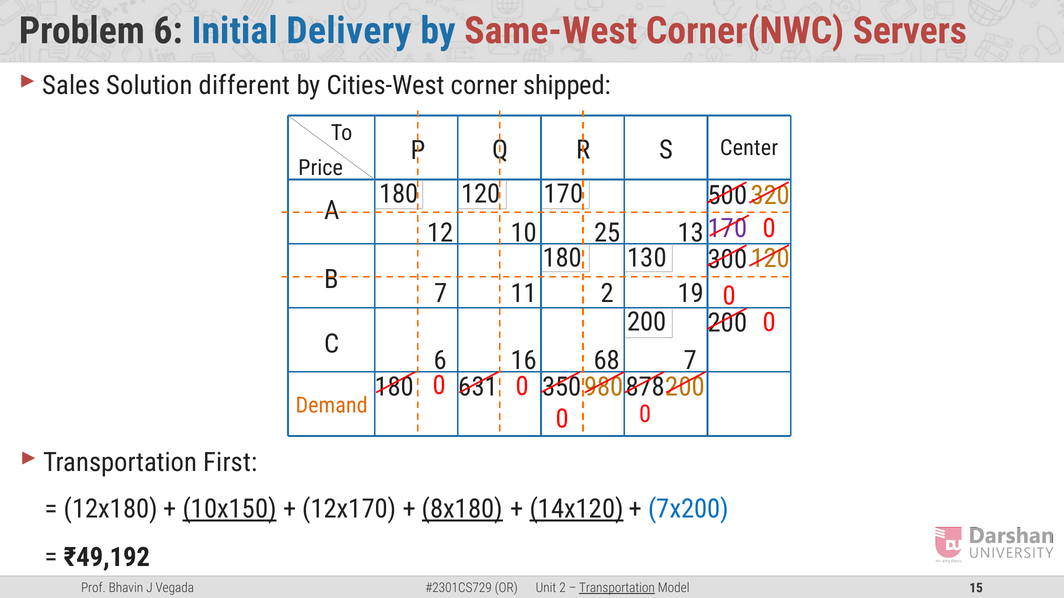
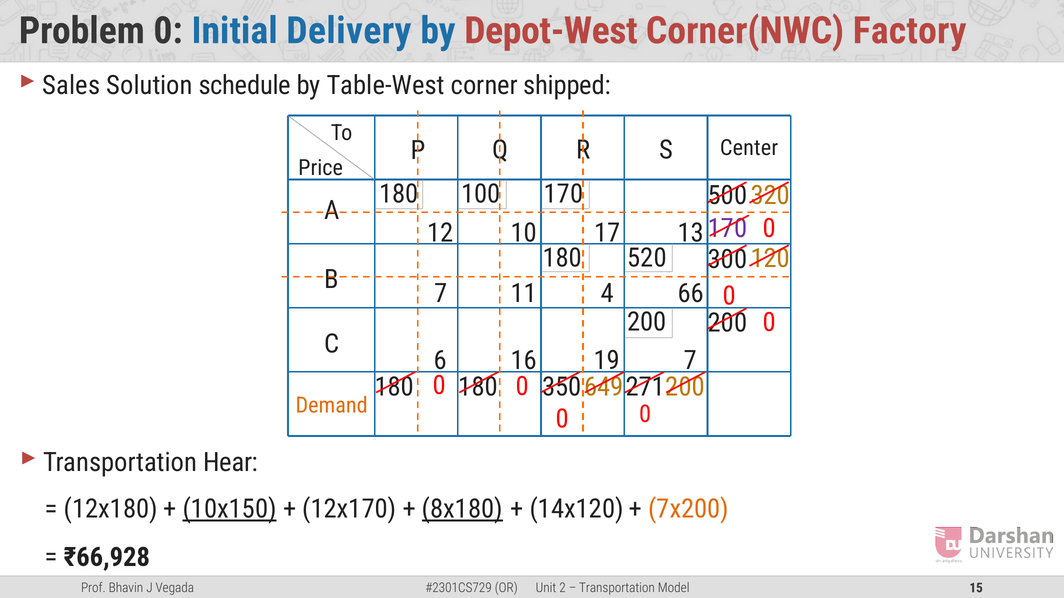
Problem 6: 6 -> 0 (168, 31)
Same-West: Same-West -> Depot-West (551, 31)
Servers: Servers -> Factory (910, 31)
different: different -> schedule (245, 86)
Cities-West: Cities-West -> Table-West (386, 86)
180 120: 120 -> 100 (481, 194)
25: 25 -> 17 (607, 233)
130: 130 -> 520 (647, 258)
11 2: 2 -> 4 (607, 294)
19: 19 -> 66 (691, 294)
68: 68 -> 19 (607, 361)
980: 980 -> 649 (604, 387)
180 631: 631 -> 180 (478, 387)
878: 878 -> 271 (645, 387)
First: First -> Hear (231, 463)
14x120 underline: present -> none (577, 509)
7x200 colour: blue -> orange (689, 509)
₹49,192: ₹49,192 -> ₹66,928 (107, 558)
Transportation underline: present -> none (617, 588)
